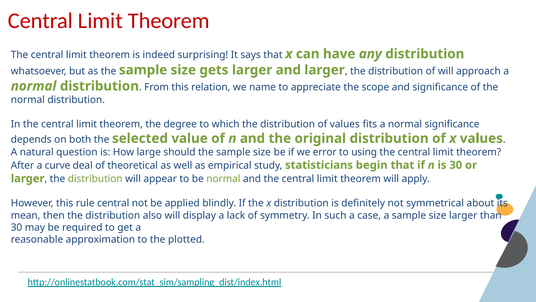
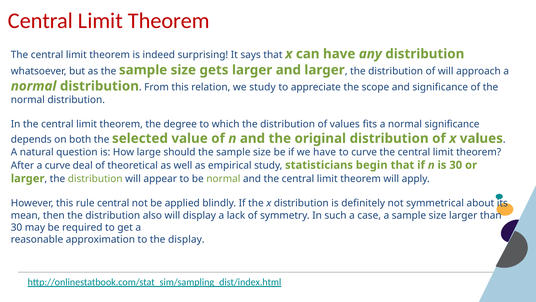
we name: name -> study (262, 87)
we error: error -> have (325, 152)
to using: using -> curve (364, 152)
the plotted: plotted -> display (186, 239)
